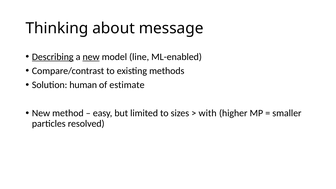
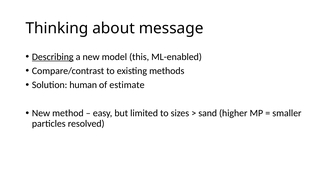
new underline: present -> none (91, 57)
line: line -> this (139, 57)
with: with -> sand (208, 113)
